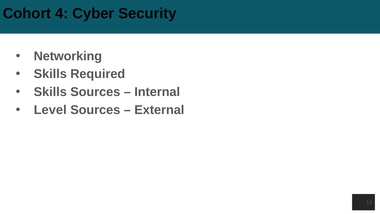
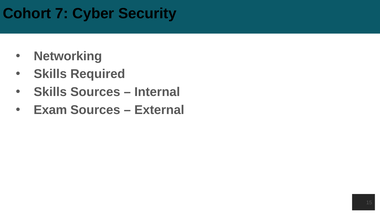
4: 4 -> 7 (62, 13)
Level: Level -> Exam (50, 110)
